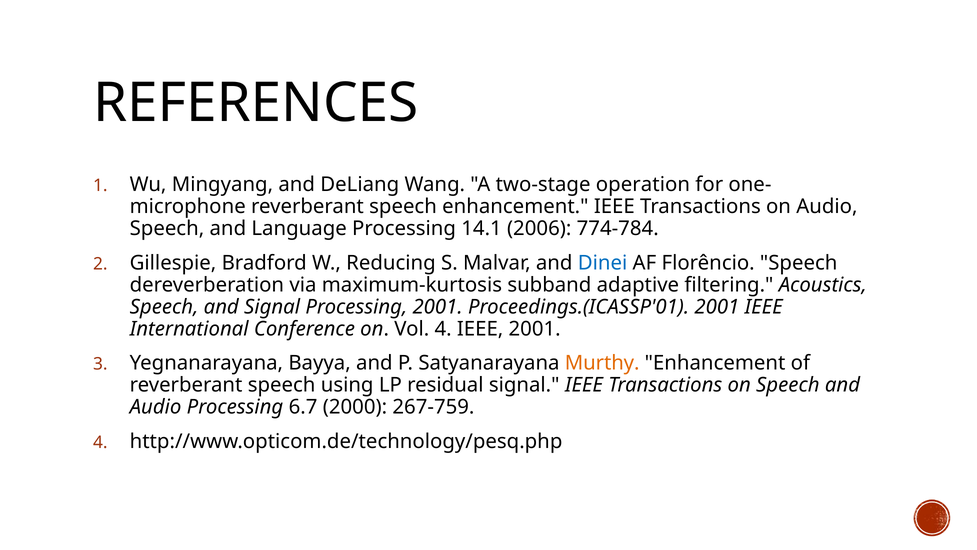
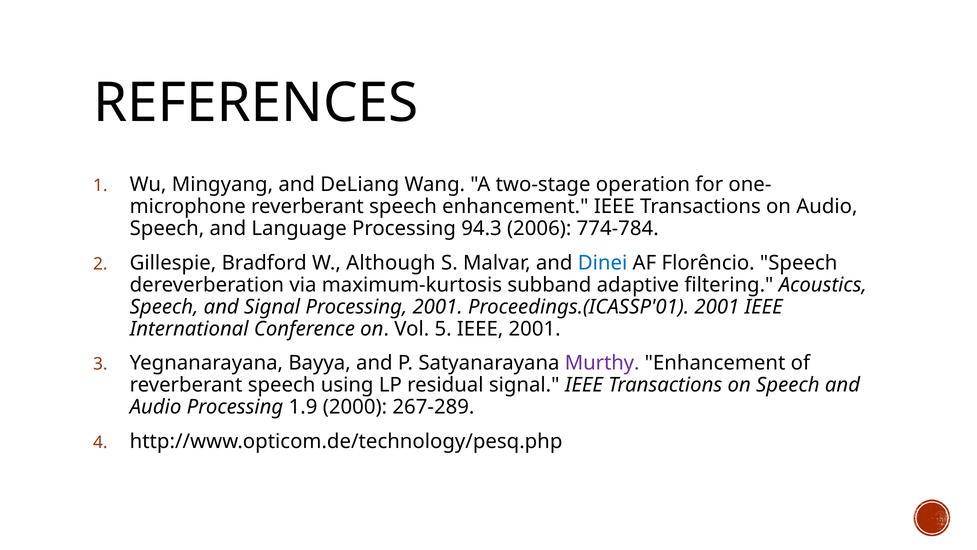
14.1: 14.1 -> 94.3 (482, 229)
Reducing: Reducing -> Although (391, 263)
Vol 4: 4 -> 5 (443, 329)
Murthy colour: orange -> purple (602, 363)
6.7: 6.7 -> 1.9 (303, 407)
267-759: 267-759 -> 267-289 (433, 407)
